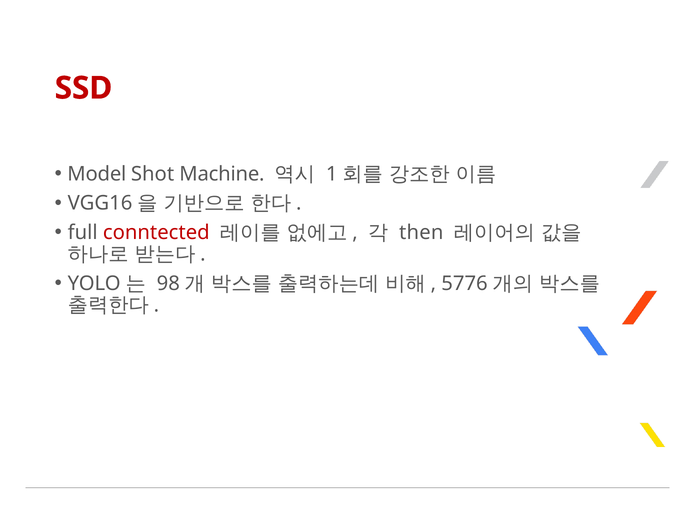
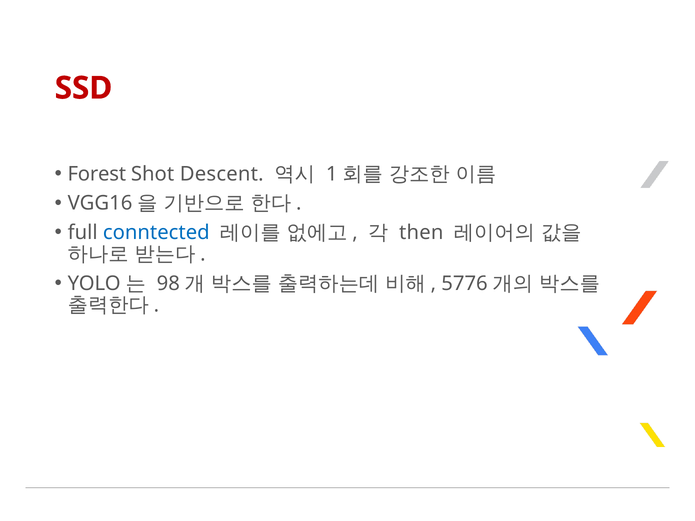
Model: Model -> Forest (97, 174)
Machine: Machine -> Descent (222, 174)
conntected colour: red -> blue (156, 232)
